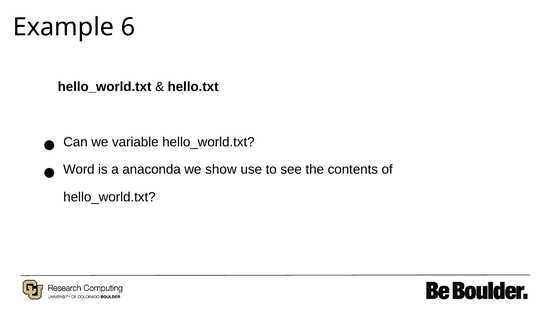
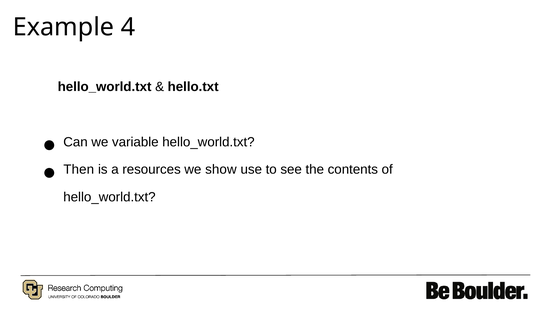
6: 6 -> 4 (128, 27)
Word: Word -> Then (79, 169)
anaconda: anaconda -> resources (152, 169)
